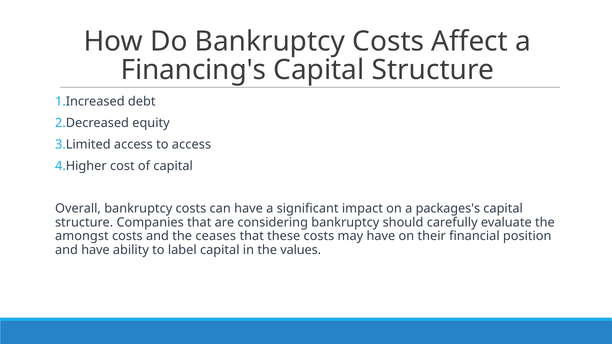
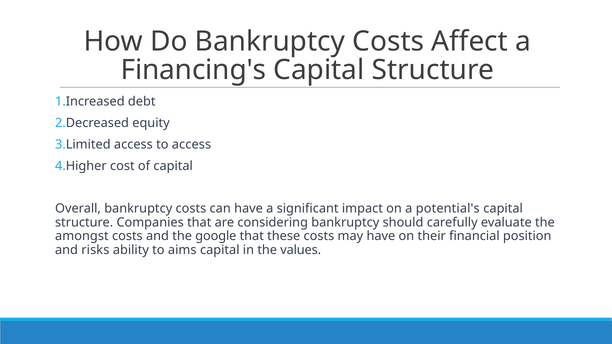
packages's: packages's -> potential's (448, 209)
ceases: ceases -> google (216, 236)
and have: have -> risks (95, 250)
label: label -> aims (182, 250)
